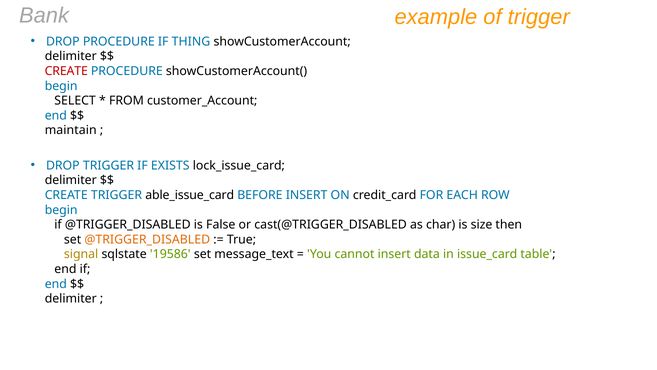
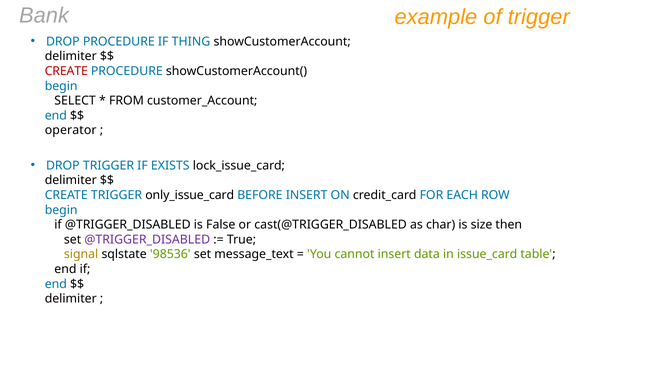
maintain: maintain -> operator (71, 130)
able_issue_card: able_issue_card -> only_issue_card (190, 195)
@TRIGGER_DISABLED colour: orange -> purple (147, 239)
19586: 19586 -> 98536 (170, 254)
